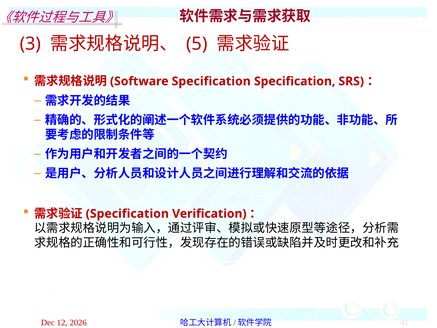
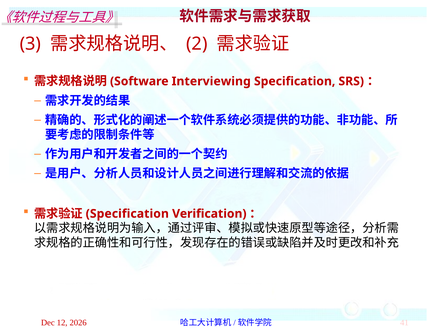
5: 5 -> 2 (197, 44)
Specification: Specification -> Interviewing (211, 81)
